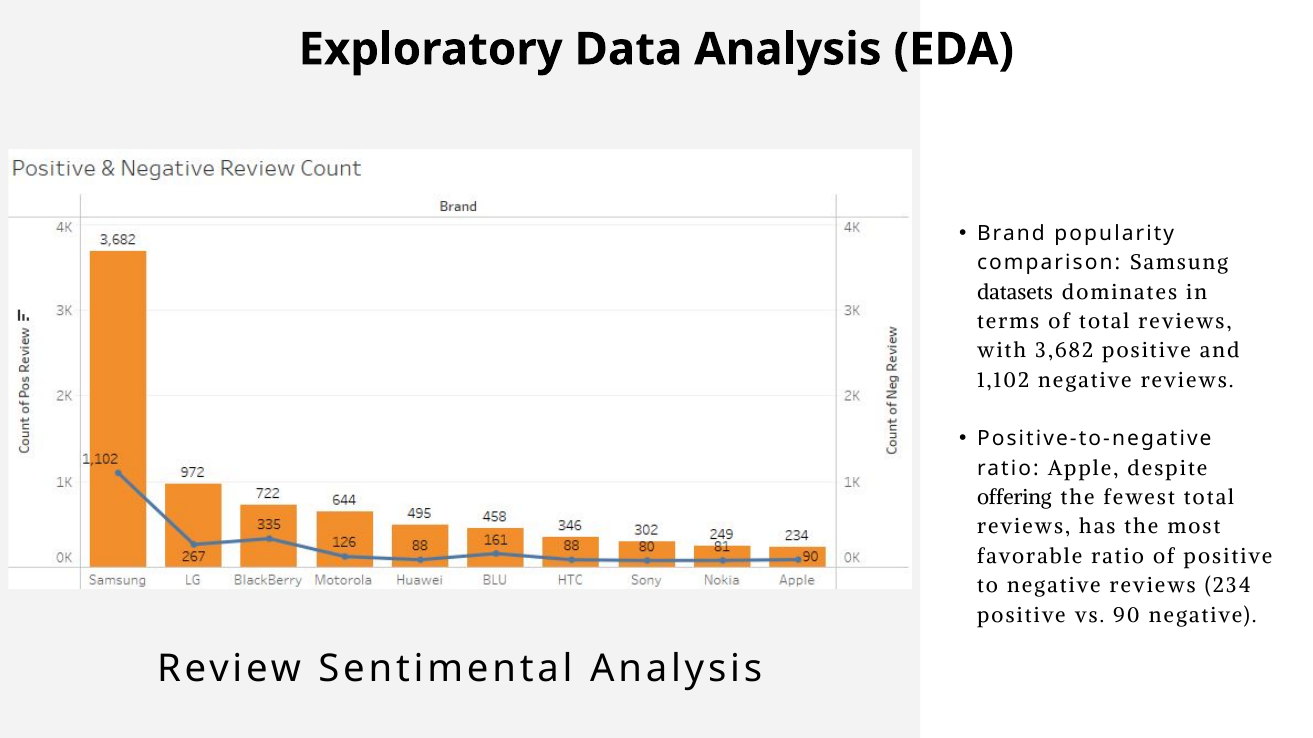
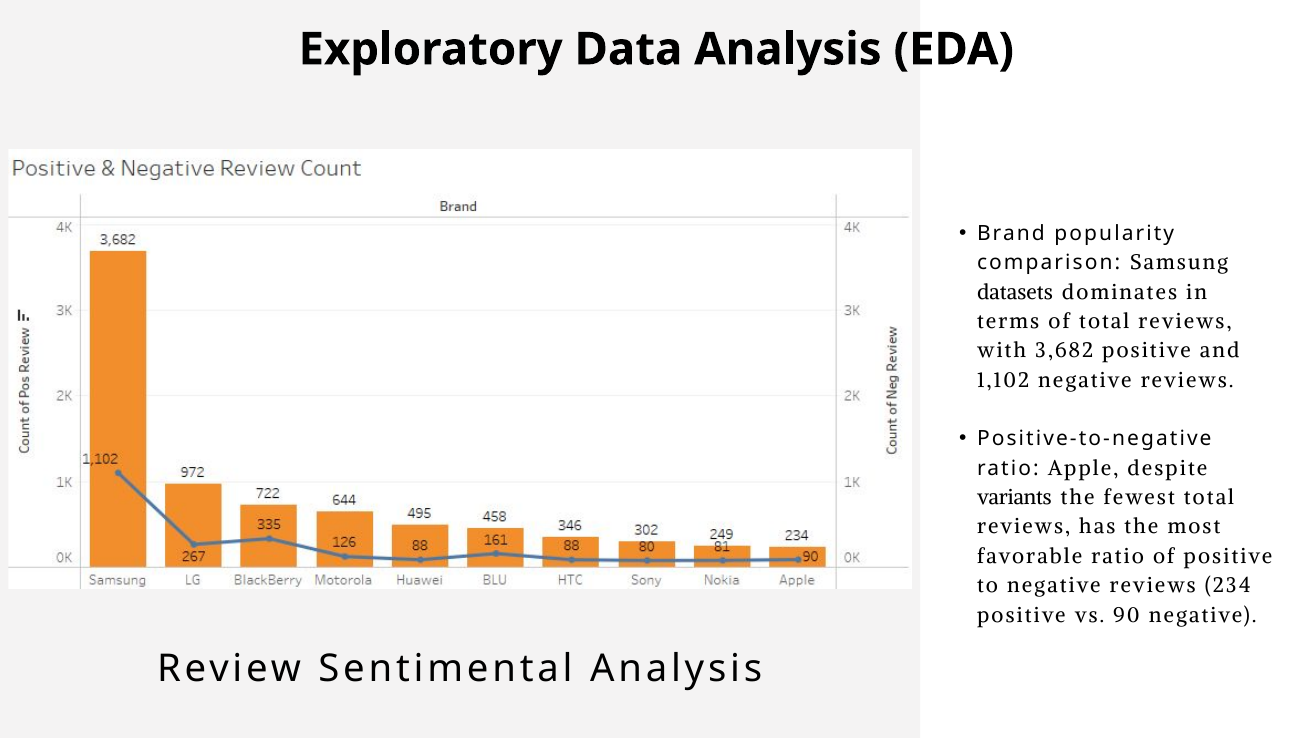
offering: offering -> variants (1014, 498)
